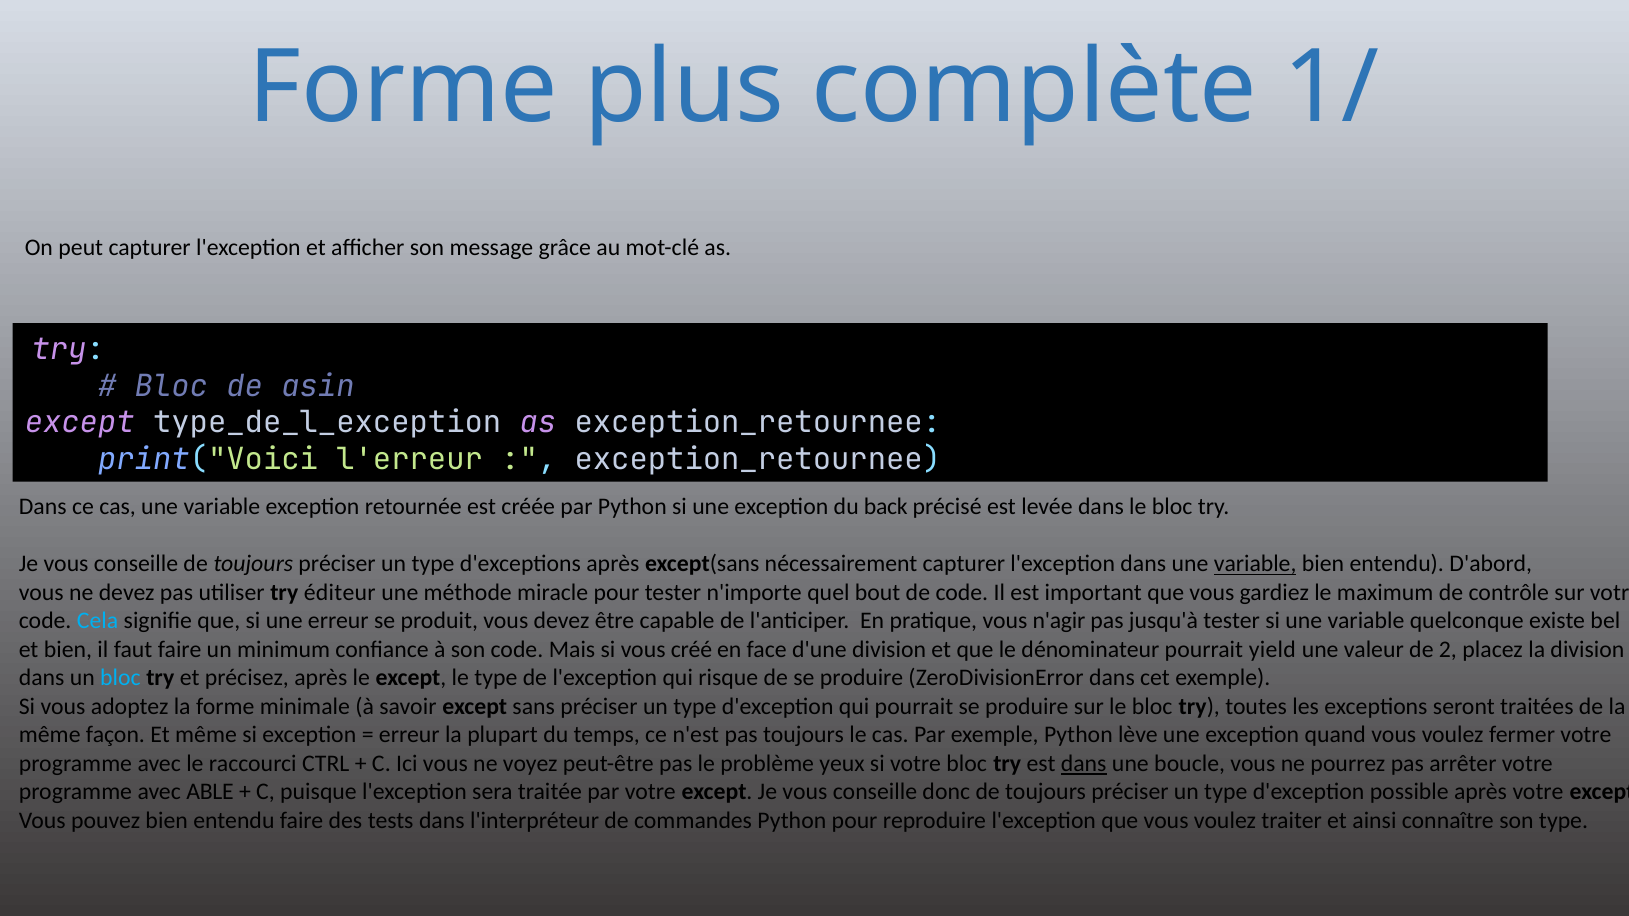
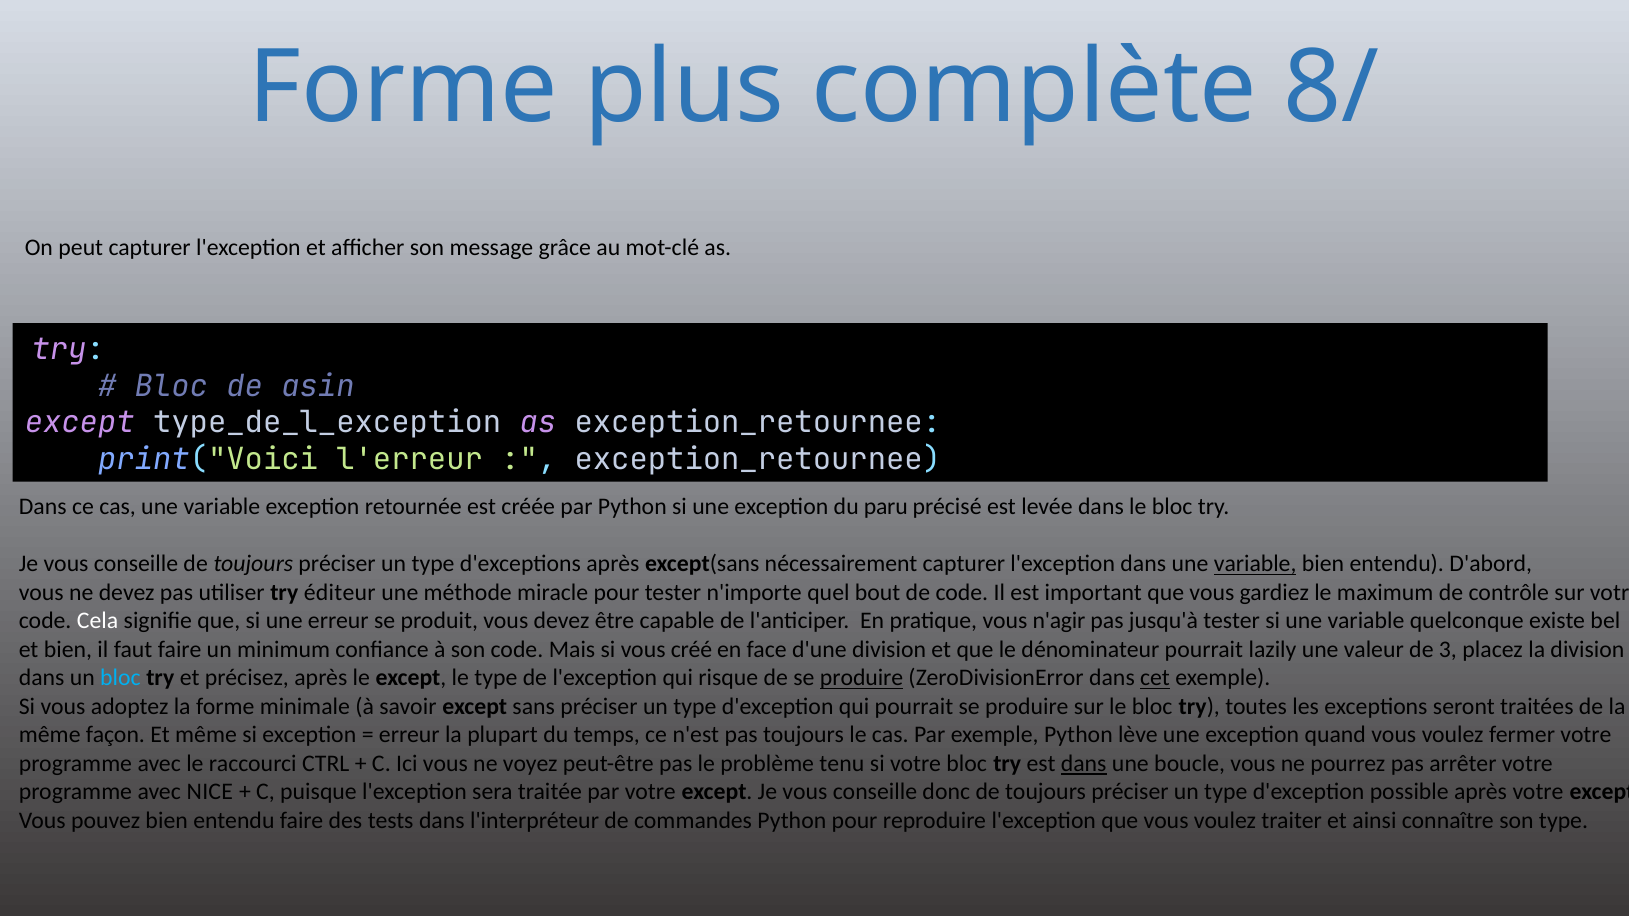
1/: 1/ -> 8/ (1332, 88)
back: back -> paru (886, 507)
Cela colour: light blue -> white (98, 621)
yield: yield -> lazily (1272, 650)
2: 2 -> 3 (1448, 650)
produire underline: none -> present (862, 678)
cet underline: none -> present (1155, 678)
yeux: yeux -> tenu (842, 764)
ABLE: ABLE -> NICE (210, 792)
